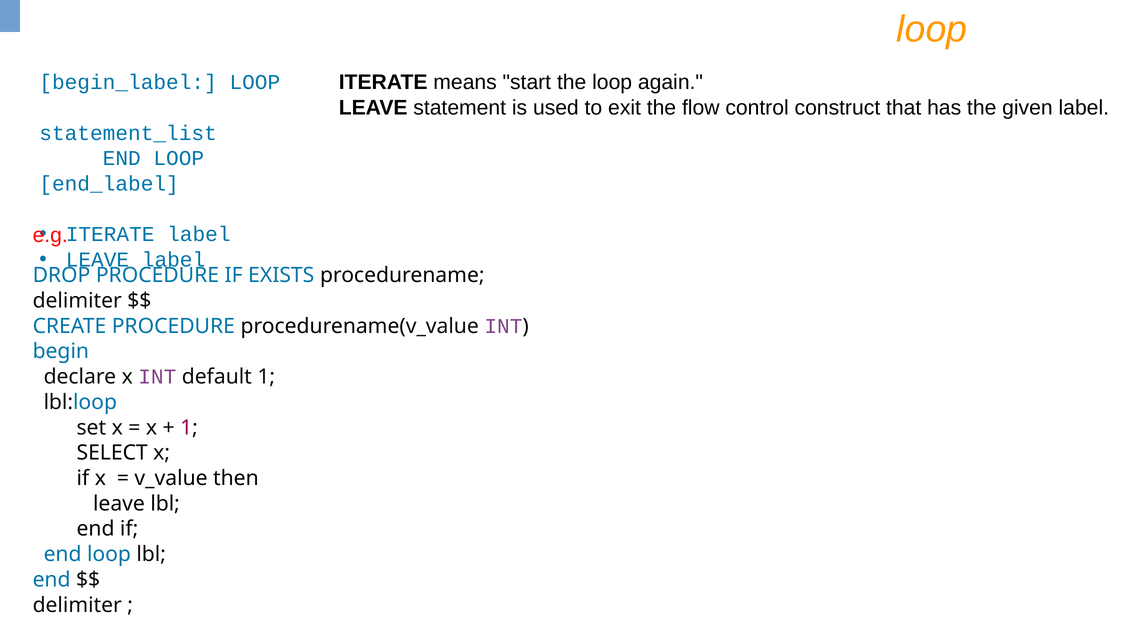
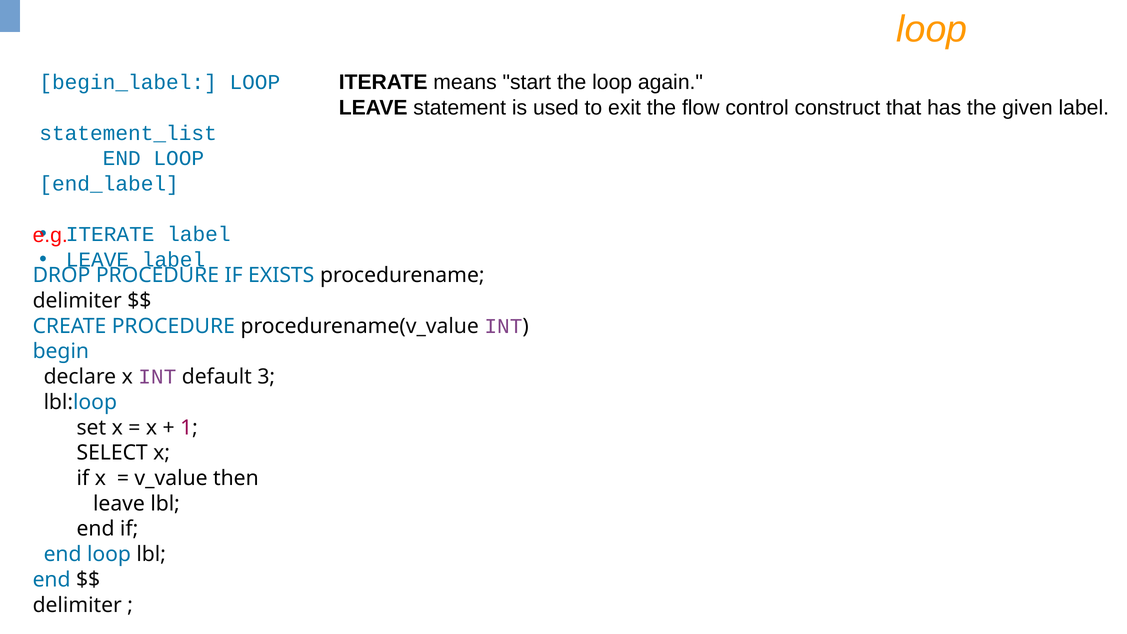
default 1: 1 -> 3 (266, 377)
